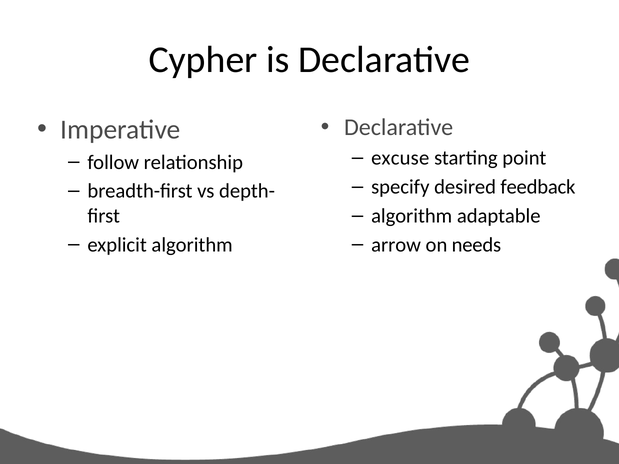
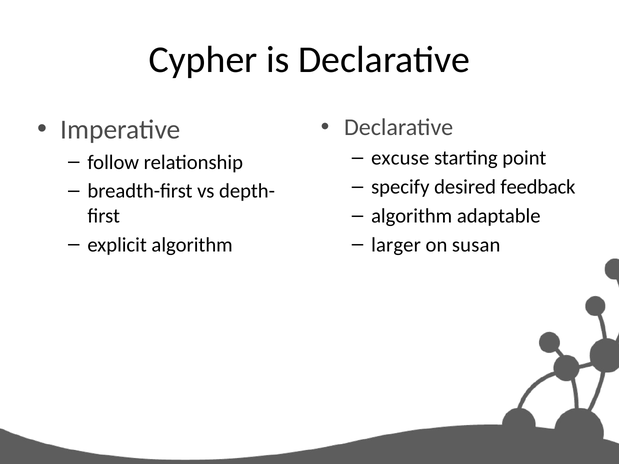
arrow: arrow -> larger (396, 245)
needs: needs -> susan (476, 245)
